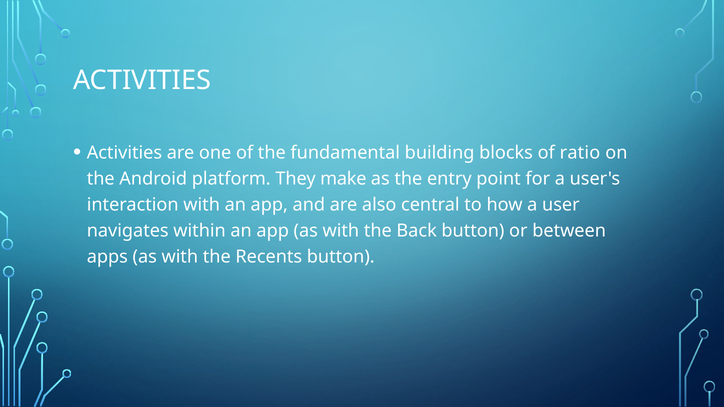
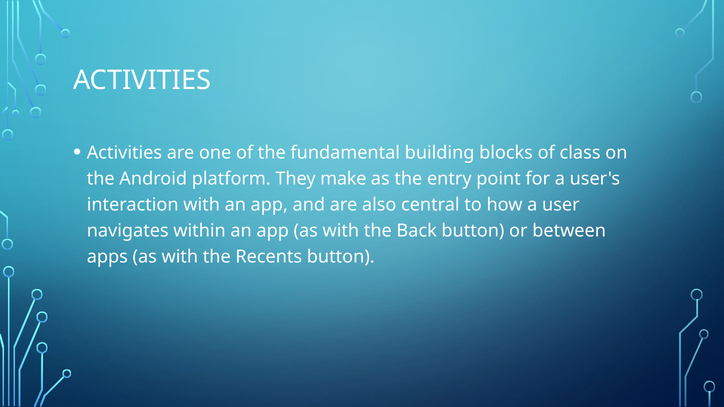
ratio: ratio -> class (580, 153)
